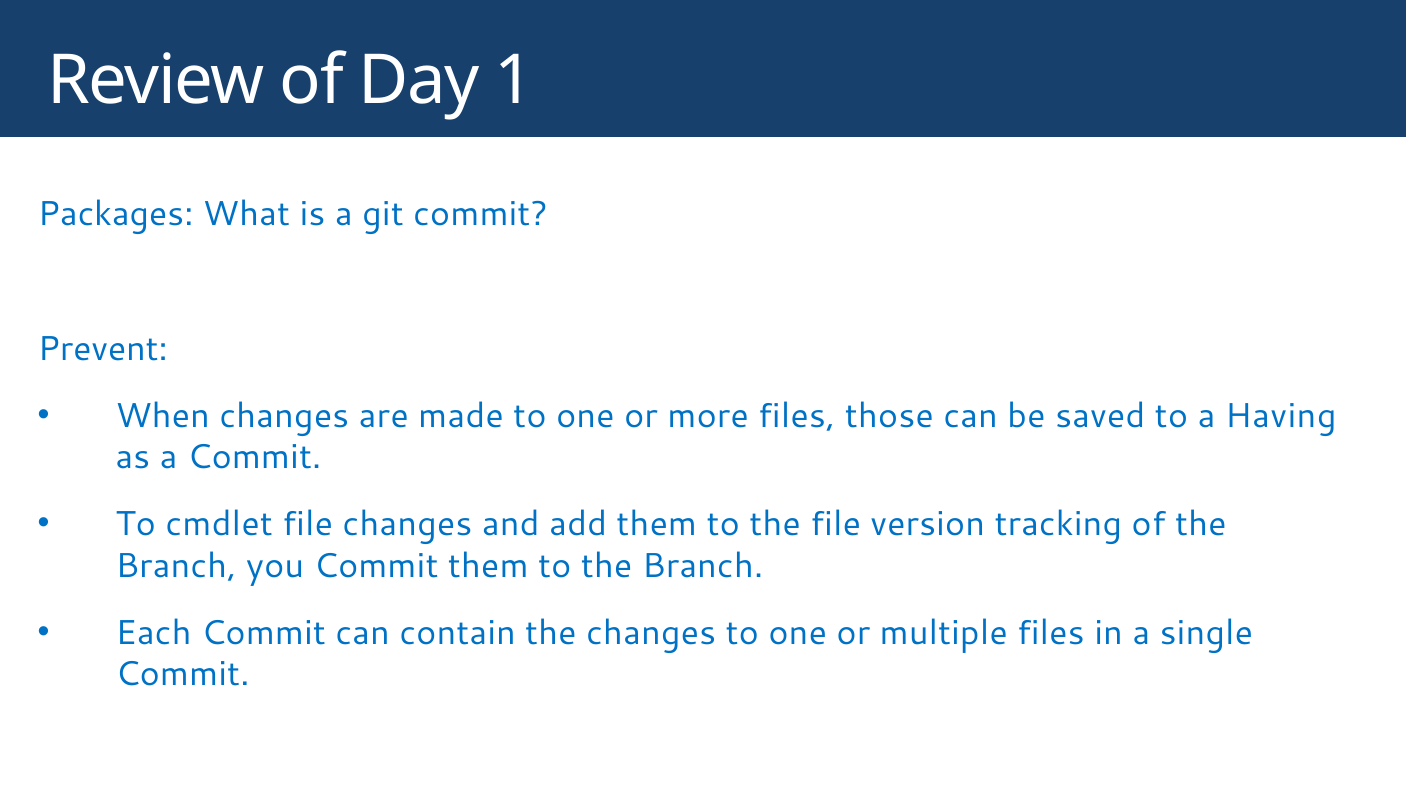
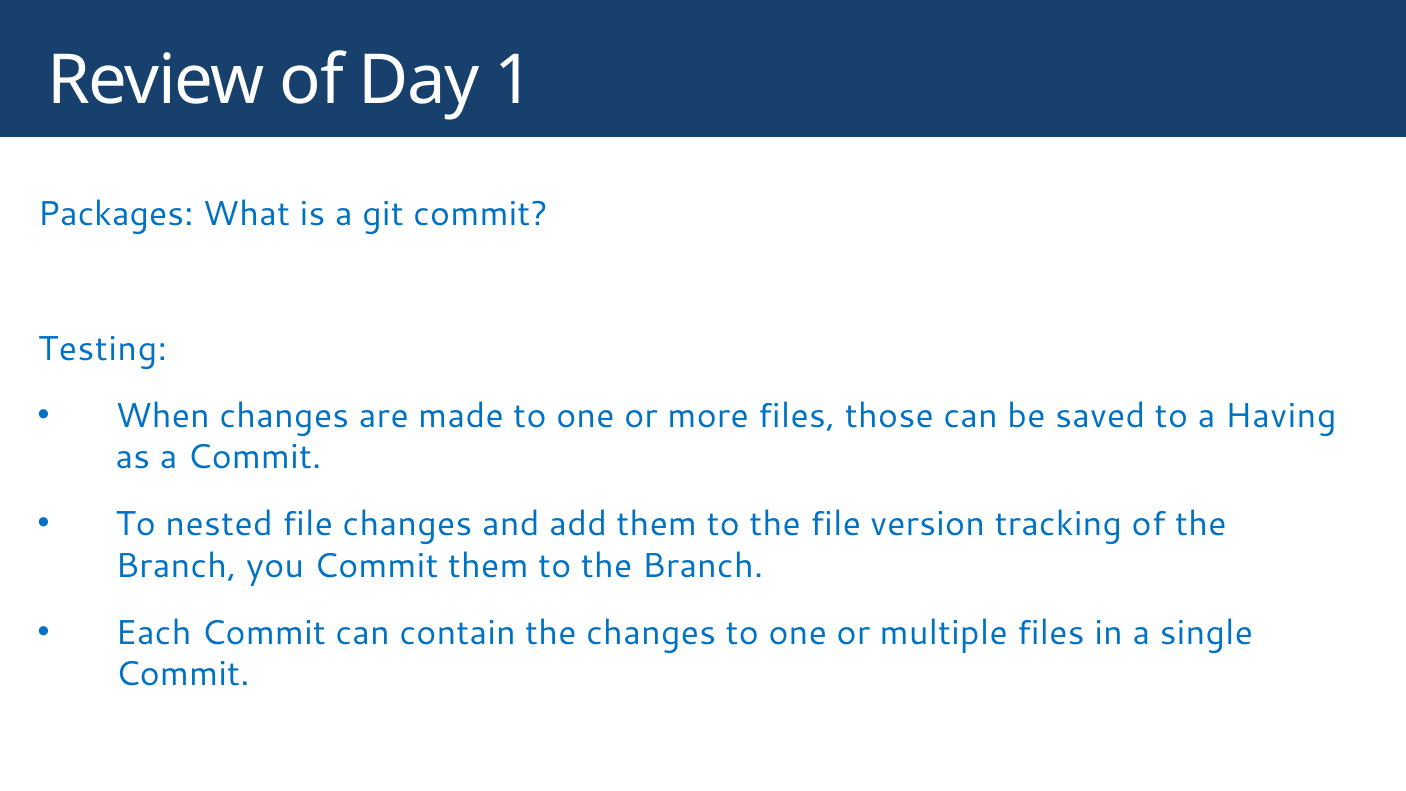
Prevent: Prevent -> Testing (103, 349)
cmdlet: cmdlet -> nested (219, 524)
